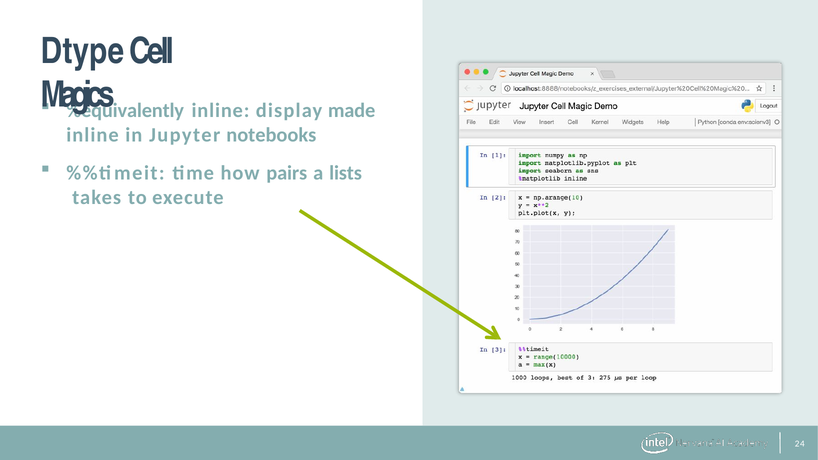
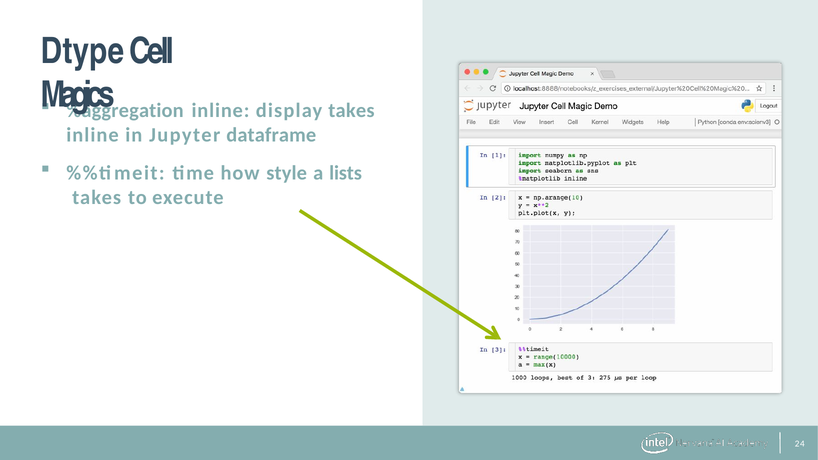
%equivalently: %equivalently -> %aggregation (125, 110)
display made: made -> takes (351, 110)
notebooks: notebooks -> dataframe (271, 135)
pairs: pairs -> style (287, 173)
